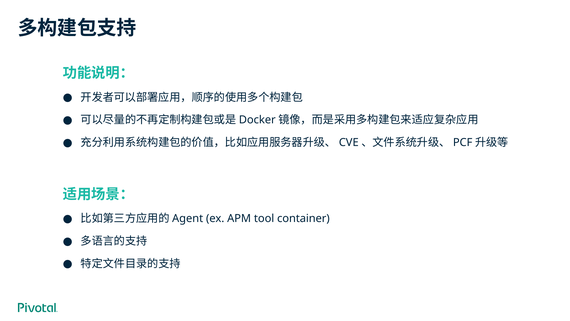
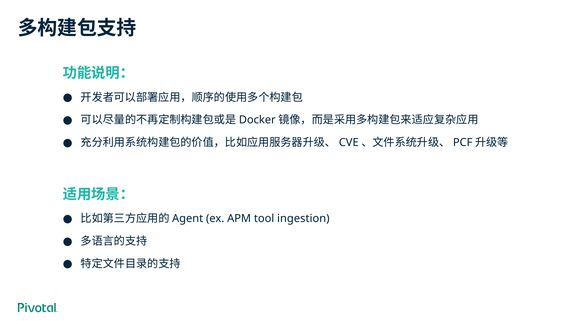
container: container -> ingestion (303, 218)
